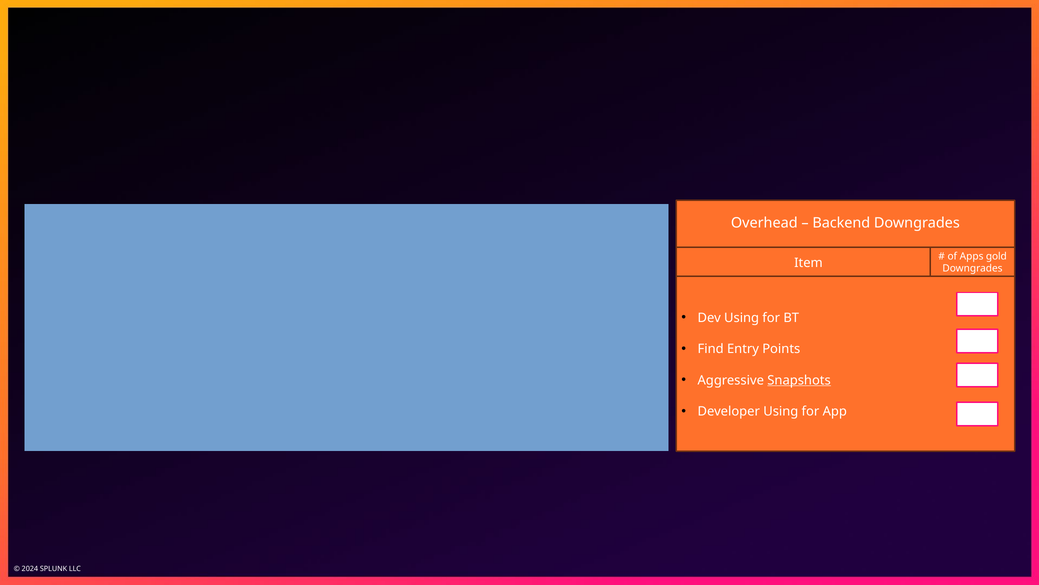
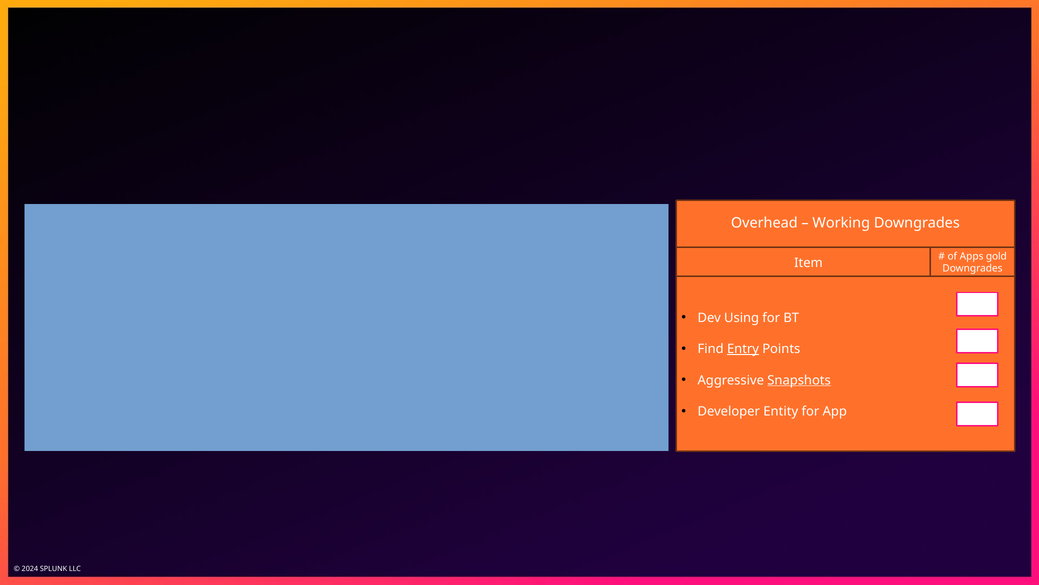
Backend: Backend -> Working (841, 223)
Entry underline: none -> present (743, 349)
Developer Using: Using -> Entity (781, 411)
